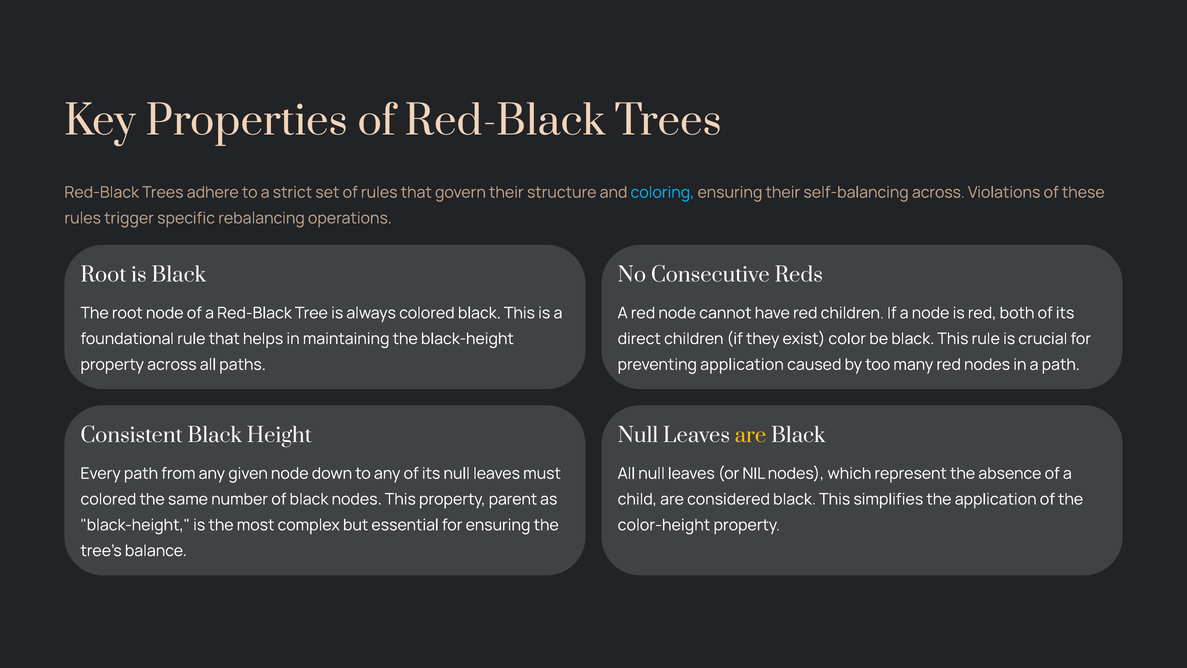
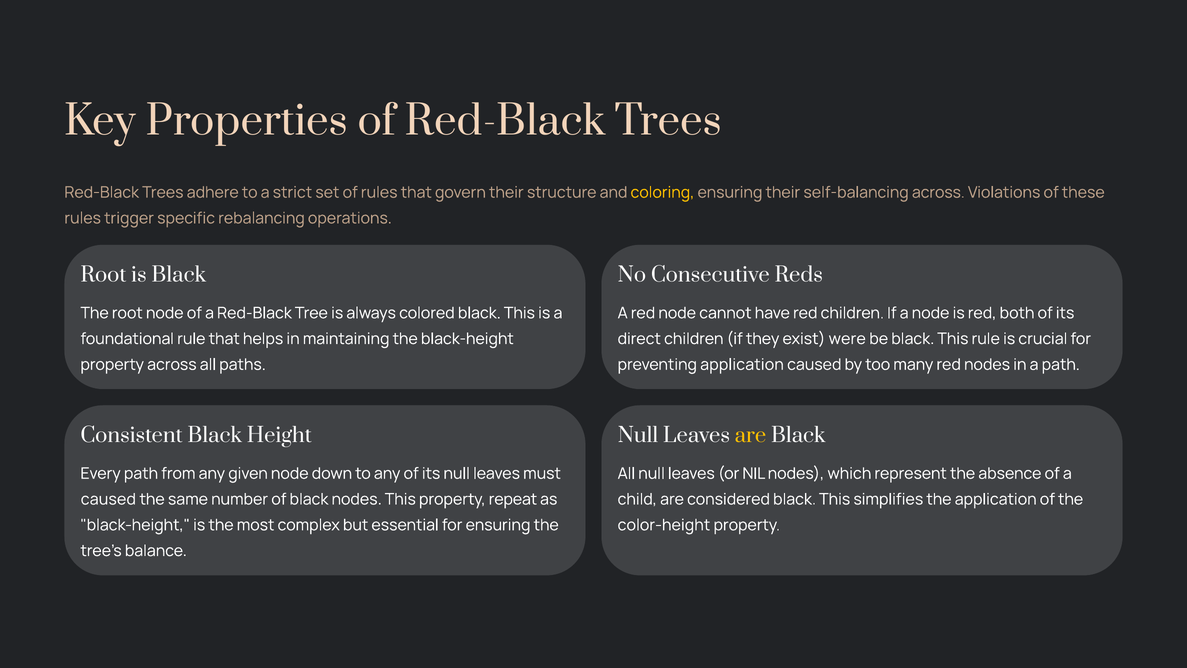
coloring colour: light blue -> yellow (662, 192)
color: color -> were (847, 339)
colored: colored -> caused (108, 499)
parent: parent -> repeat (513, 499)
